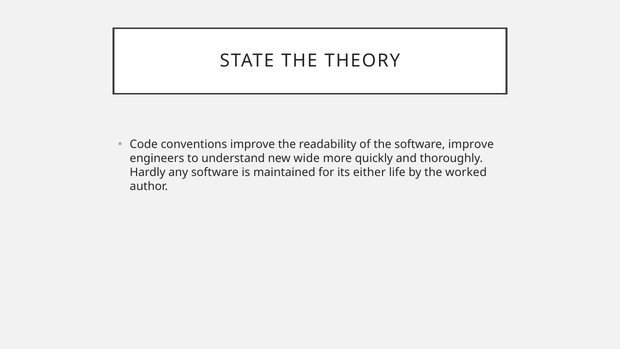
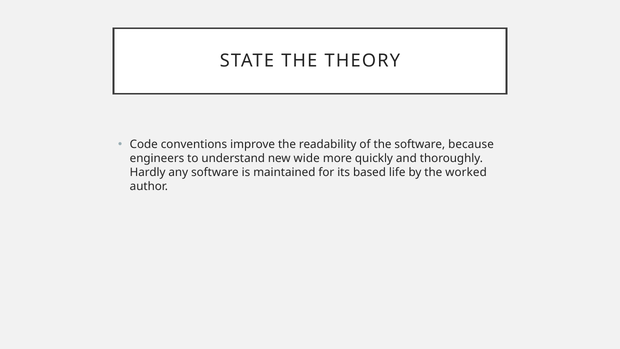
software improve: improve -> because (471, 144)
either: either -> based (369, 172)
